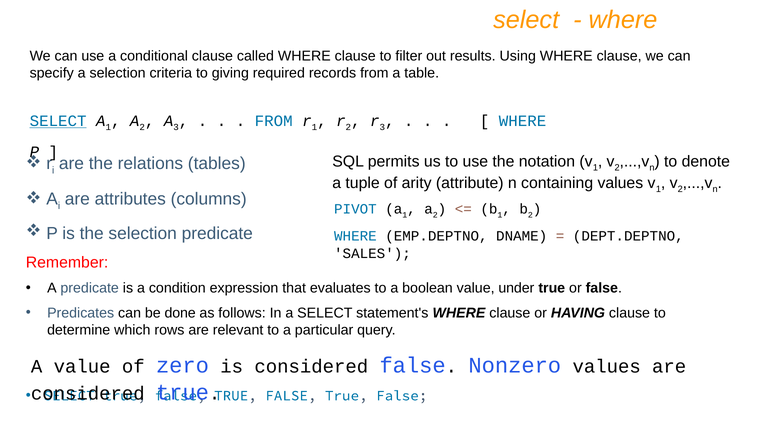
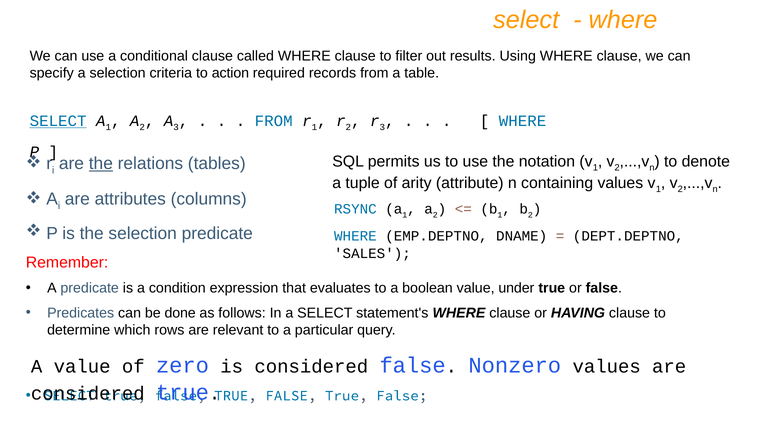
giving: giving -> action (230, 73)
the underline: none -> present (101, 163)
PIVOT: PIVOT -> RSYNC (355, 209)
